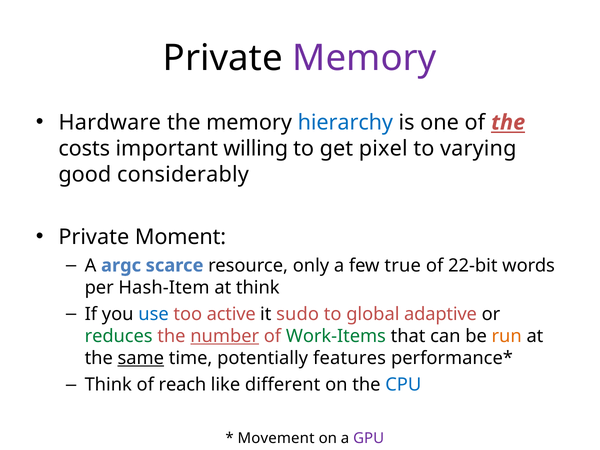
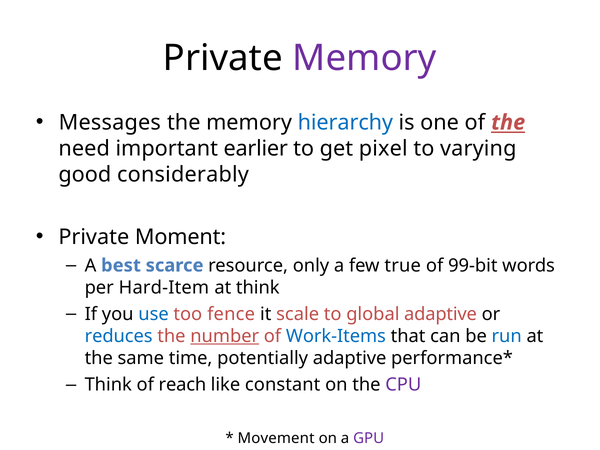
Hardware: Hardware -> Messages (110, 122)
costs: costs -> need (84, 148)
willing: willing -> earlier (256, 148)
argc: argc -> best (121, 265)
22-bit: 22-bit -> 99-bit (473, 265)
Hash-Item: Hash-Item -> Hard-Item (164, 287)
active: active -> fence (231, 314)
sudo: sudo -> scale (298, 314)
reduces colour: green -> blue (119, 336)
Work-Items colour: green -> blue (336, 336)
run colour: orange -> blue (507, 336)
same underline: present -> none (141, 358)
potentially features: features -> adaptive (350, 358)
different: different -> constant (283, 385)
CPU colour: blue -> purple (403, 385)
